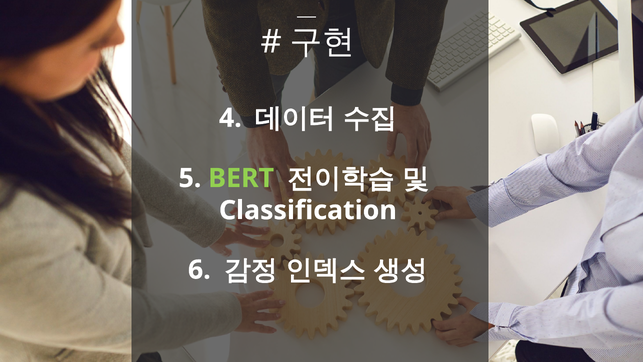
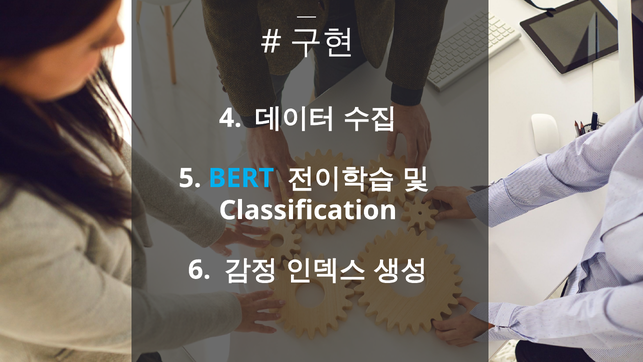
BERT colour: light green -> light blue (241, 178)
